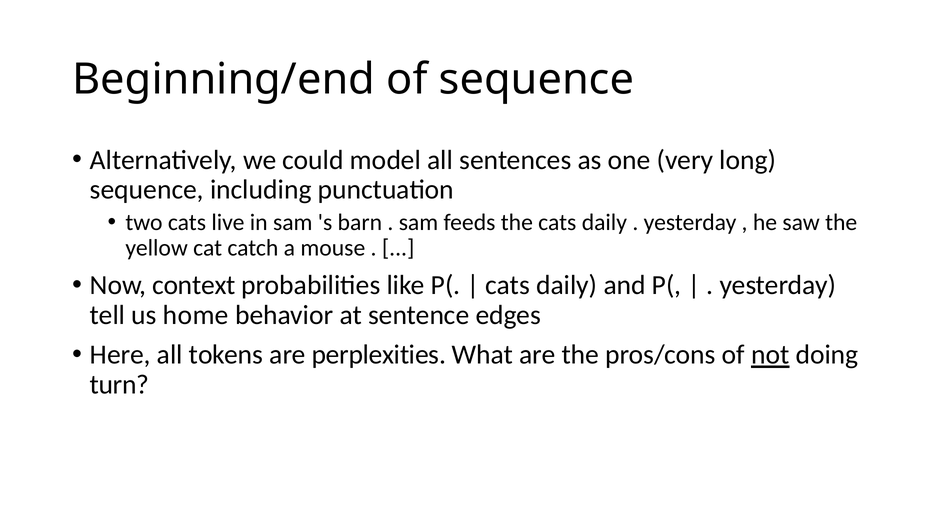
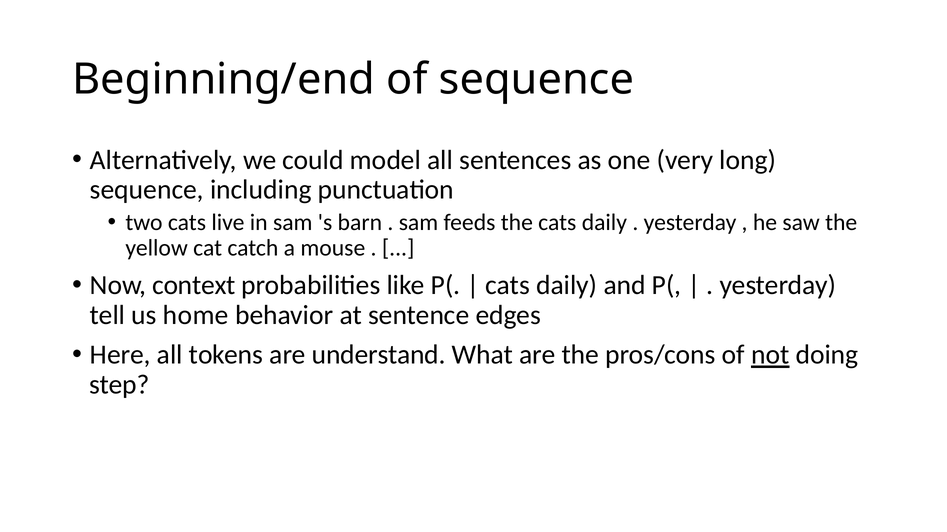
perplexities: perplexities -> understand (379, 355)
turn: turn -> step (119, 385)
